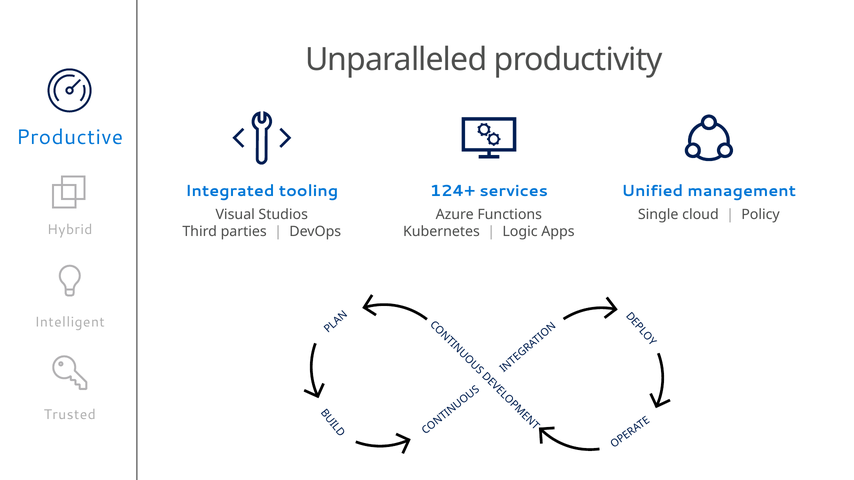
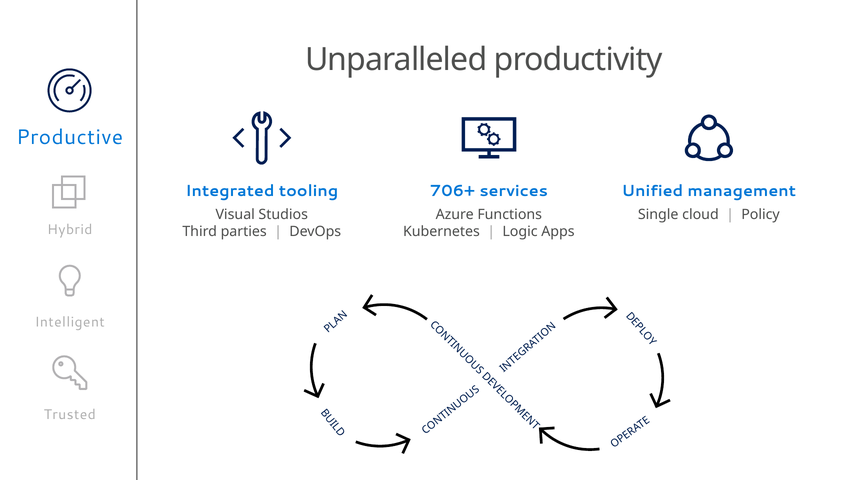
124+: 124+ -> 706+ (452, 191)
